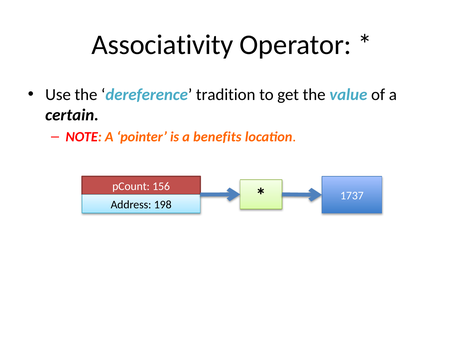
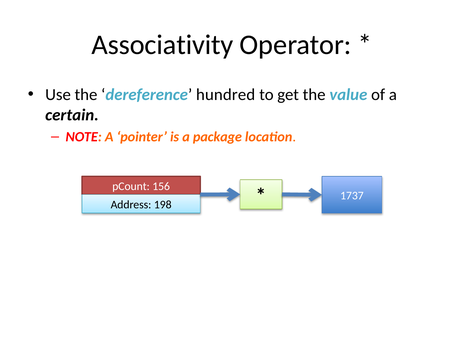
tradition: tradition -> hundred (226, 95)
benefits: benefits -> package (217, 137)
